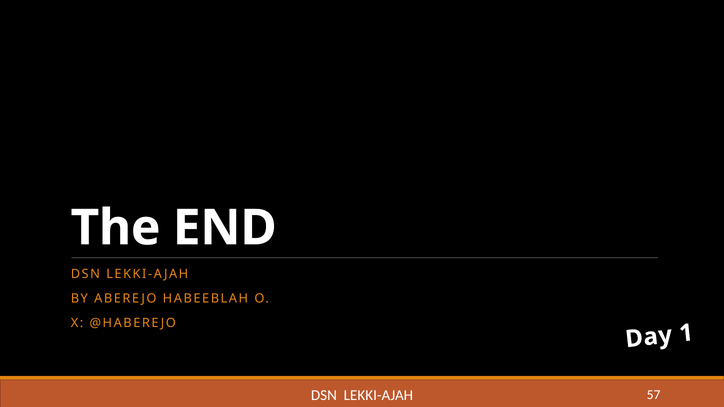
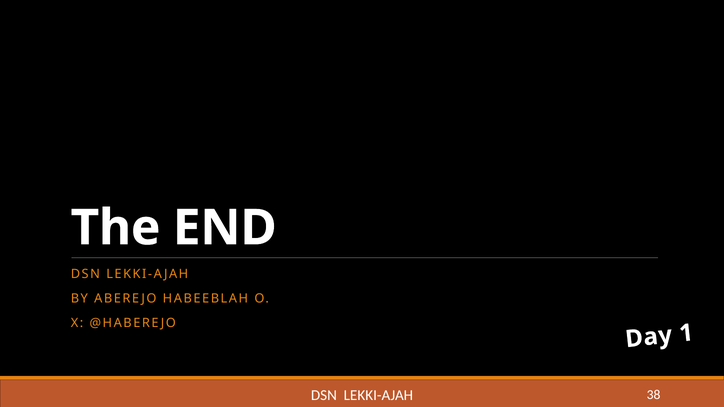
57: 57 -> 38 (654, 395)
